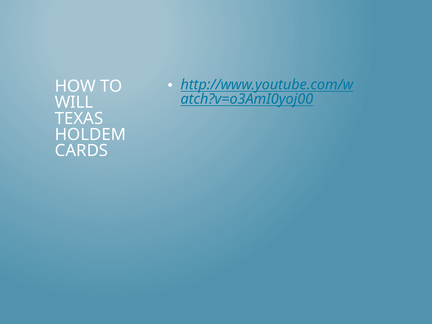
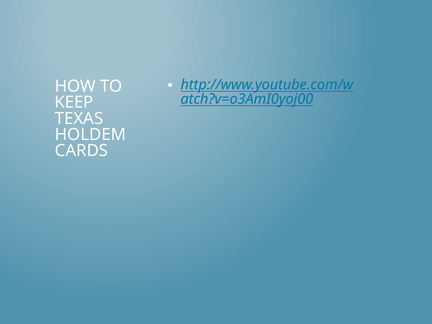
WILL: WILL -> KEEP (74, 102)
